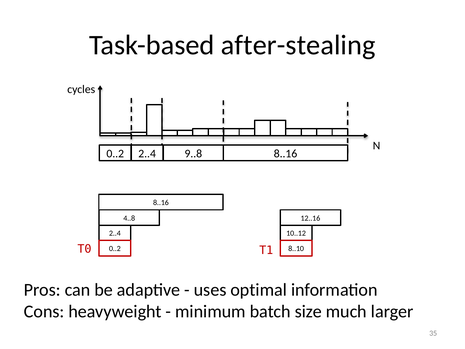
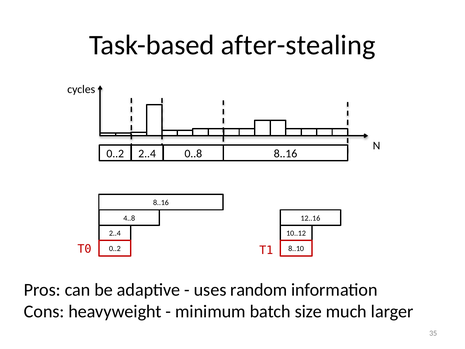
9..8: 9..8 -> 0..8 (193, 154)
optimal: optimal -> random (259, 290)
